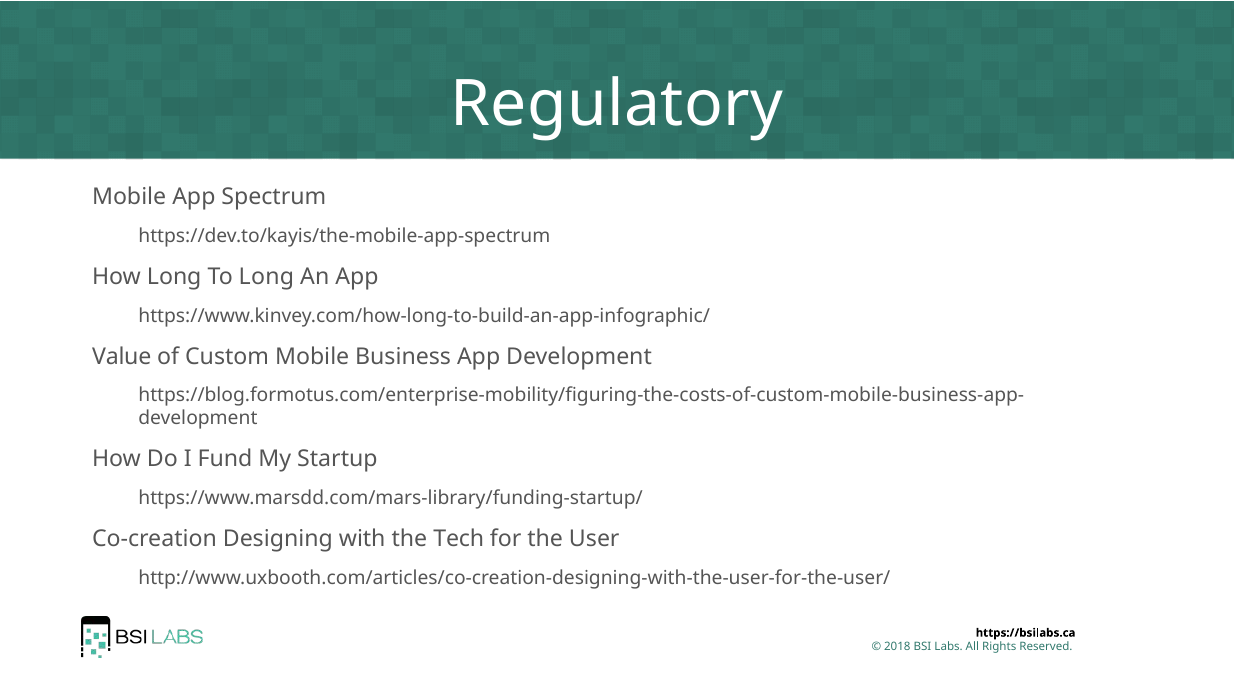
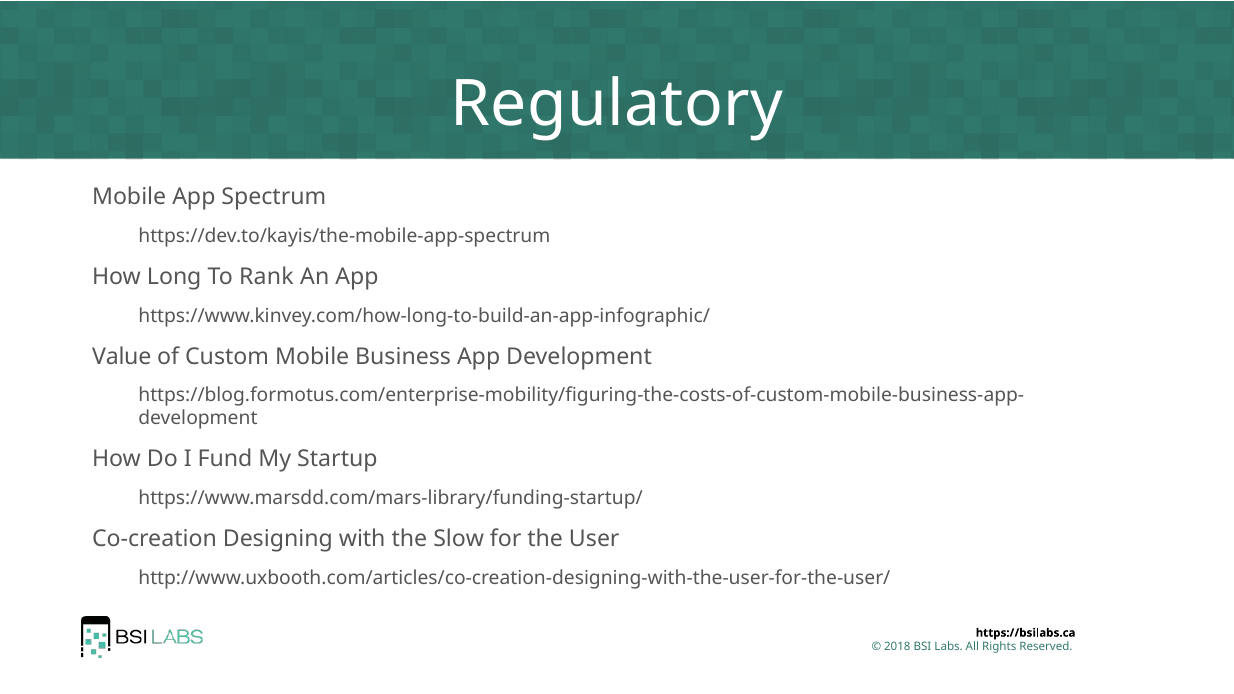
To Long: Long -> Rank (266, 277)
Tech: Tech -> Slow (459, 539)
